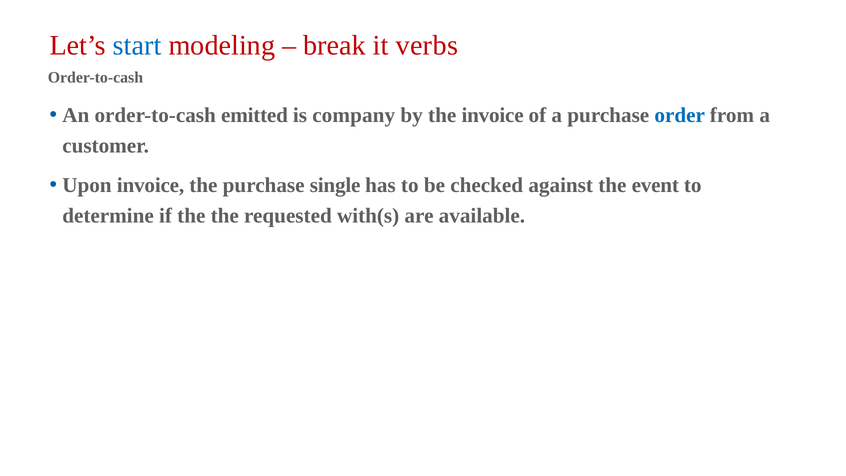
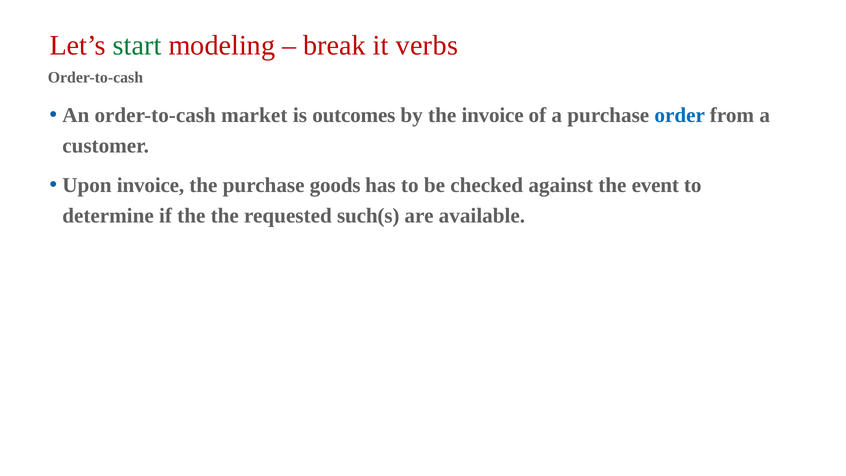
start colour: blue -> green (137, 45)
emitted: emitted -> market (254, 115)
company: company -> outcomes (354, 115)
single: single -> goods (335, 185)
with(s: with(s -> such(s (368, 216)
